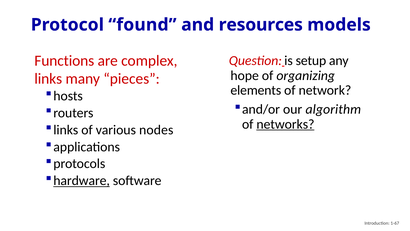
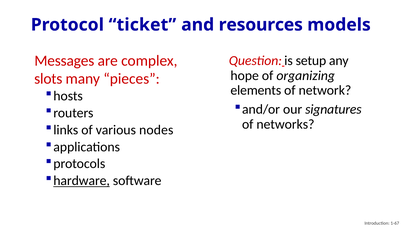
found: found -> ticket (142, 25)
Functions: Functions -> Messages (64, 61)
links: links -> slots (48, 79)
algorithm: algorithm -> signatures (333, 109)
networks underline: present -> none (285, 124)
